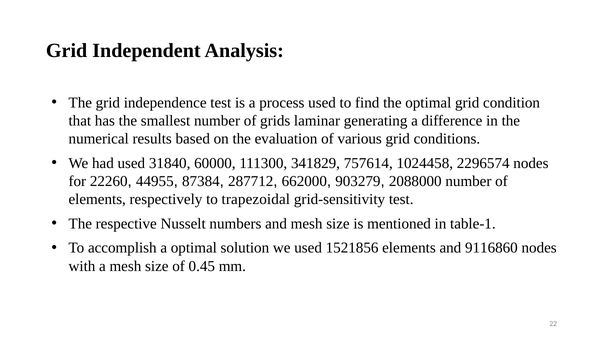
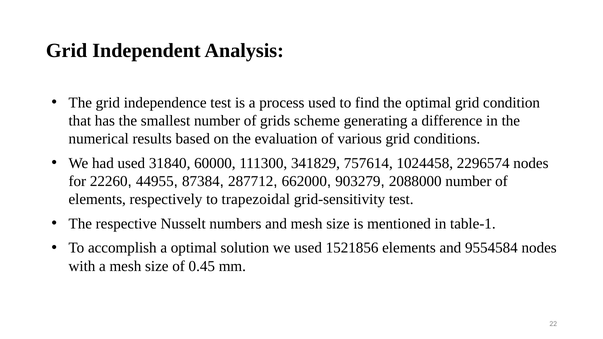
laminar: laminar -> scheme (317, 121)
9116860: 9116860 -> 9554584 (491, 248)
